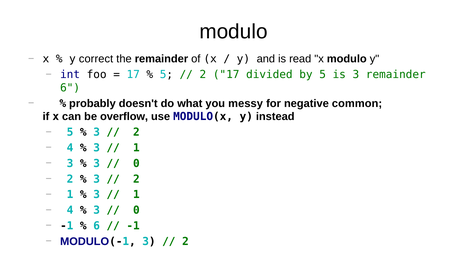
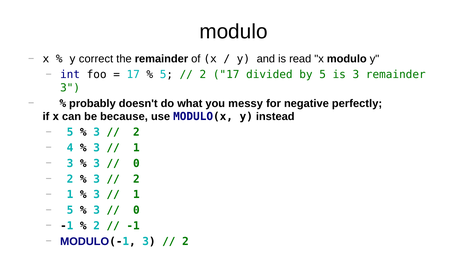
6: 6 -> 3 (70, 88)
common: common -> perfectly (357, 103)
overflow: overflow -> because (124, 117)
4: 4 -> 5 (70, 210)
6: 6 -> 2 (97, 226)
